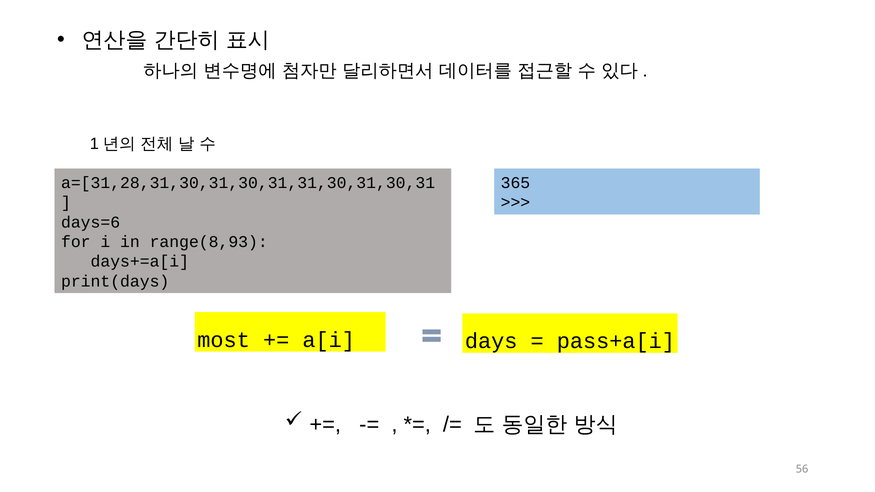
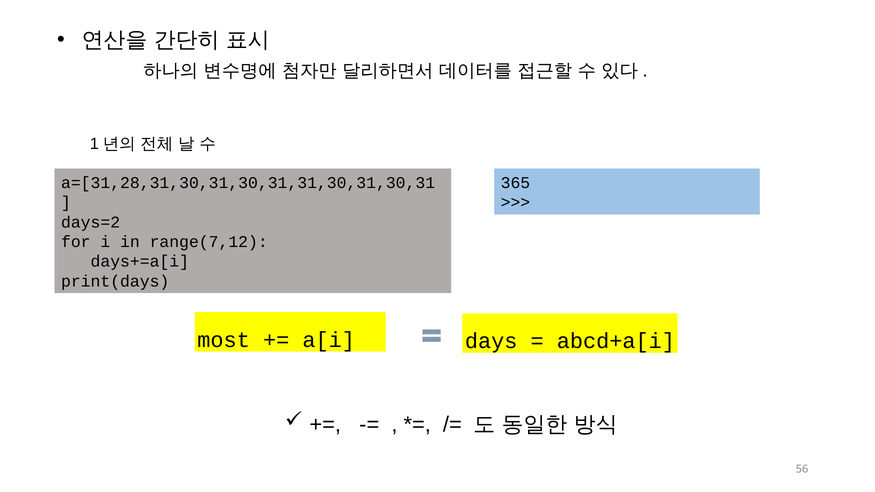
days=6: days=6 -> days=2 (91, 222)
range(8,93: range(8,93 -> range(7,12 (209, 242)
pass+a[i: pass+a[i -> abcd+a[i (616, 341)
